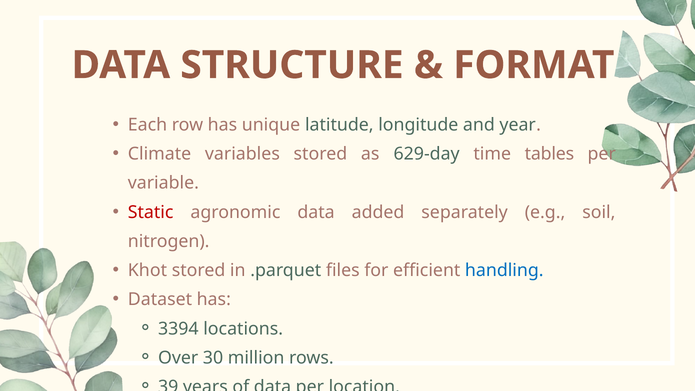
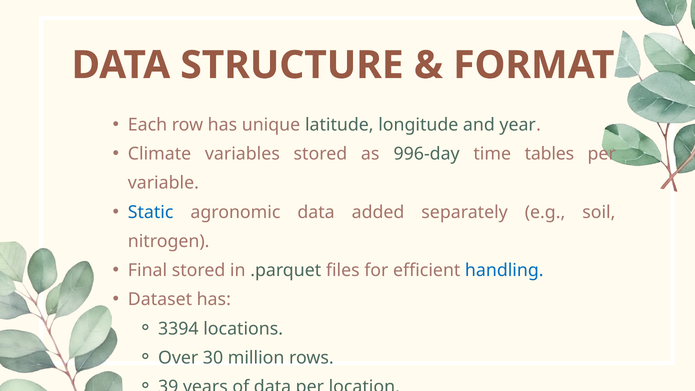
629-day: 629-day -> 996-day (427, 154)
Static colour: red -> blue (151, 212)
Khot: Khot -> Final (147, 270)
